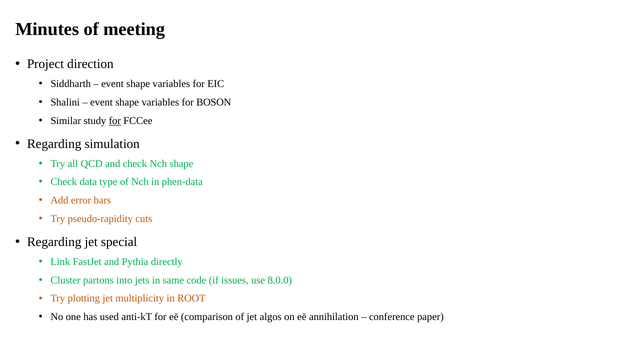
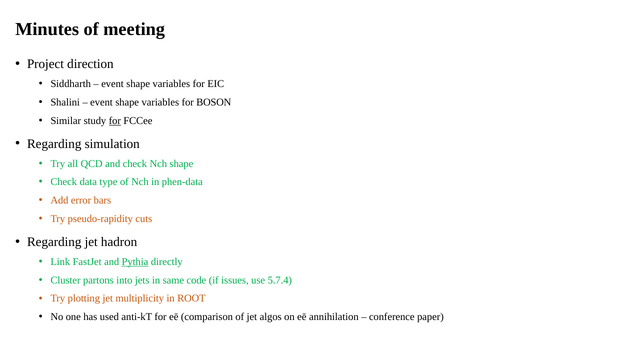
special: special -> hadron (119, 242)
Pythia underline: none -> present (135, 262)
8.0.0: 8.0.0 -> 5.7.4 (280, 280)
